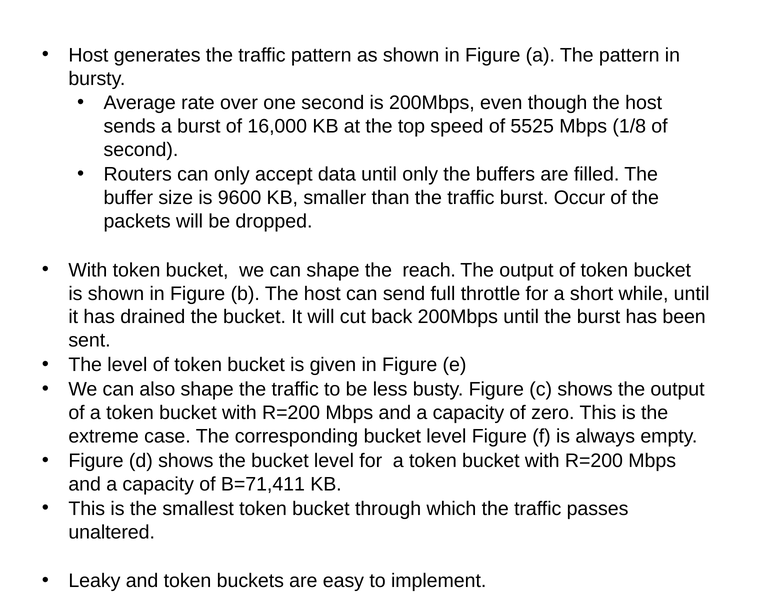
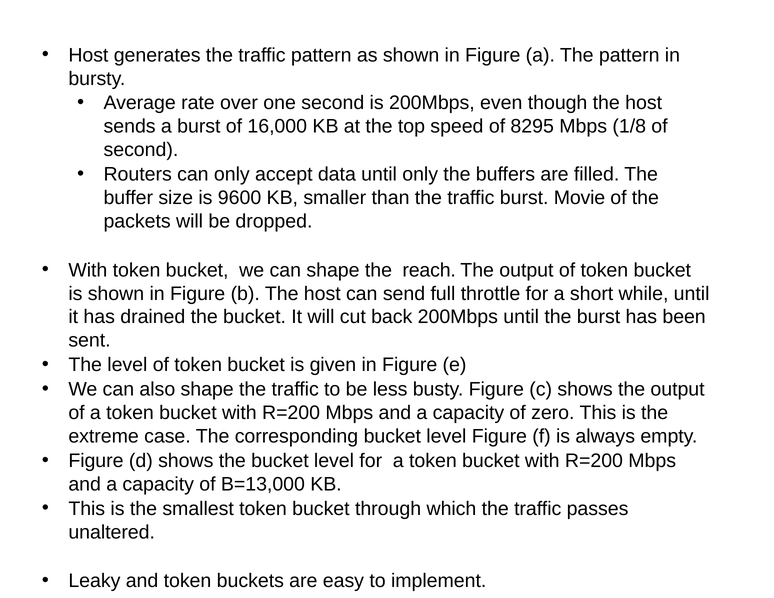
5525: 5525 -> 8295 (532, 126)
Occur: Occur -> Movie (579, 198)
B=71,411: B=71,411 -> B=13,000 (263, 484)
